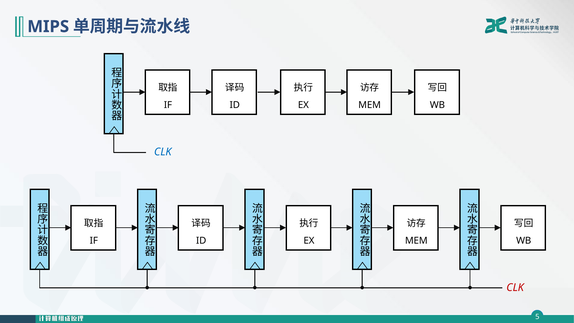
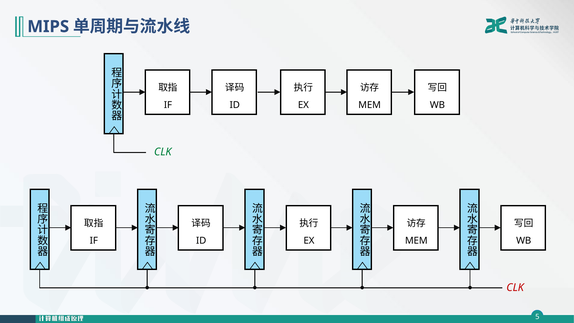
CLK colour: blue -> green (163, 152)
